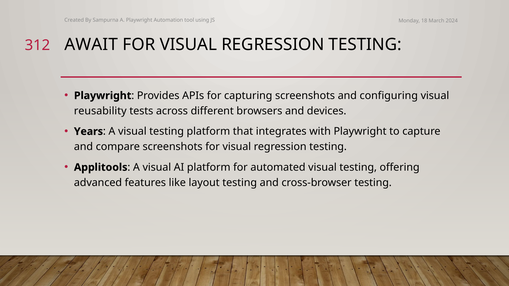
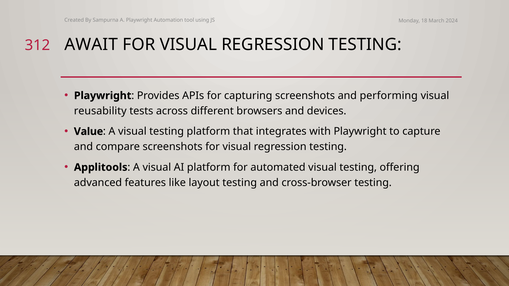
configuring: configuring -> performing (389, 96)
Years: Years -> Value (89, 132)
